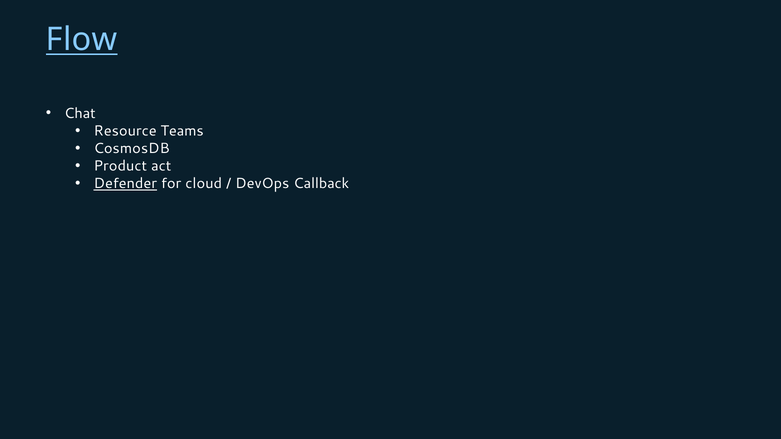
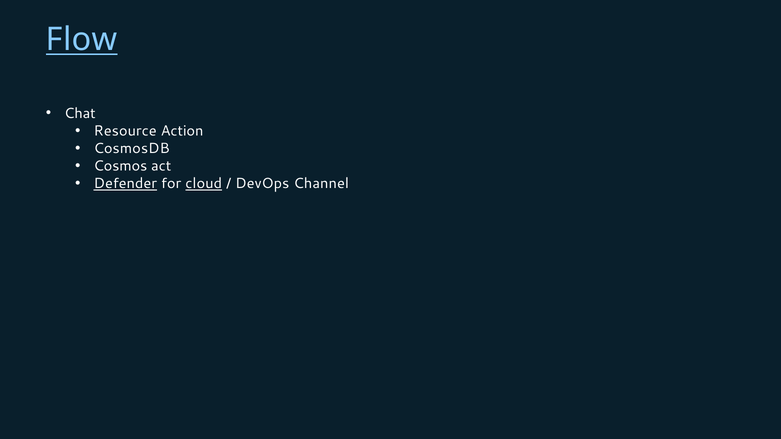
Teams: Teams -> Action (182, 131)
Product: Product -> Cosmos (120, 166)
cloud underline: none -> present (204, 184)
Callback: Callback -> Channel (321, 184)
